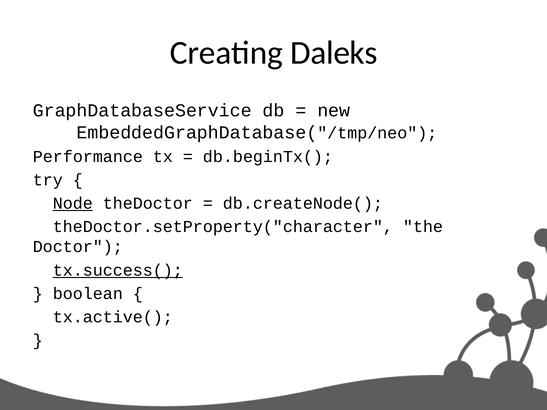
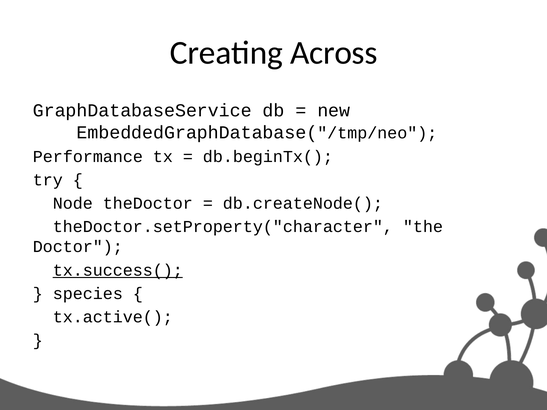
Daleks: Daleks -> Across (334, 53)
Node underline: present -> none (73, 204)
boolean: boolean -> species (88, 294)
